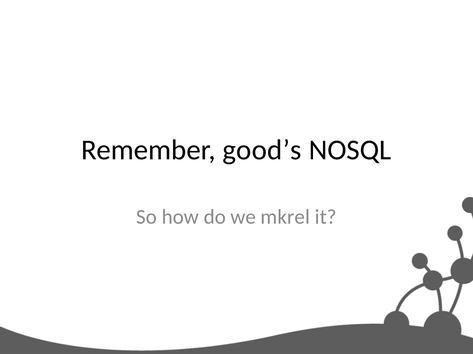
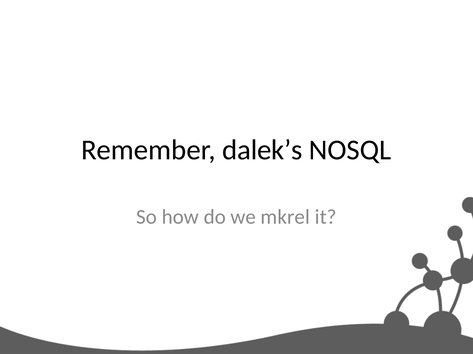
good’s: good’s -> dalek’s (262, 150)
